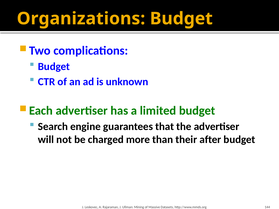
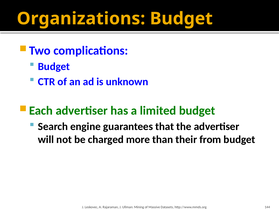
after: after -> from (210, 140)
